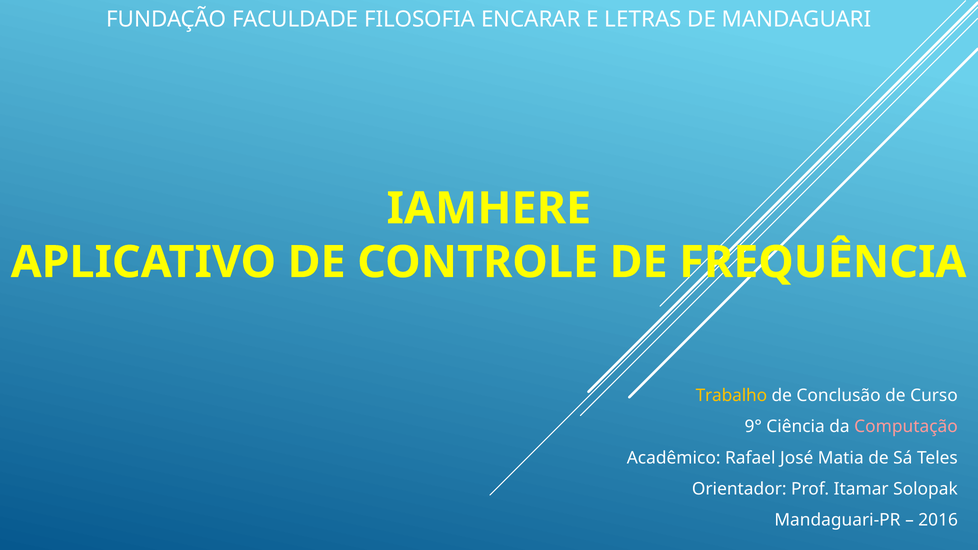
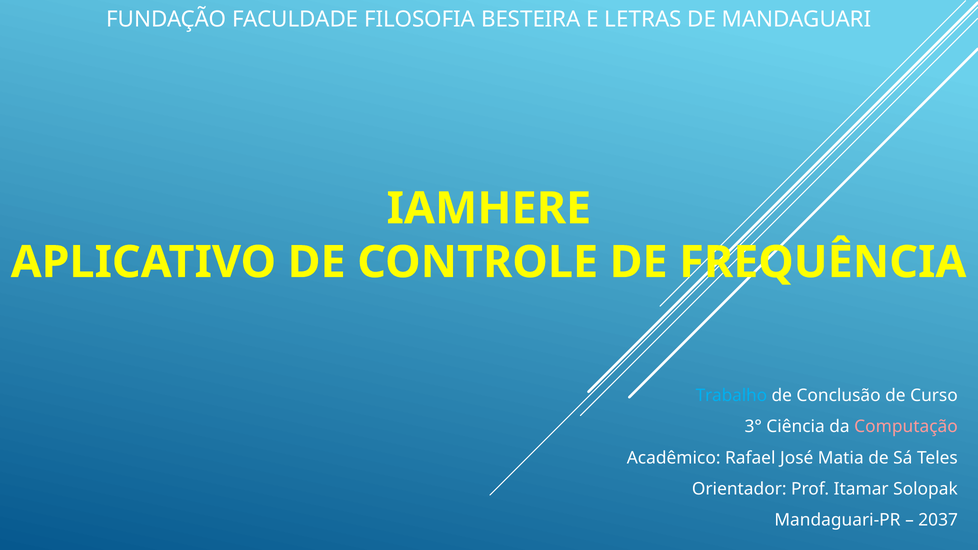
ENCARAR: ENCARAR -> BESTEIRA (531, 19)
Trabalho colour: yellow -> light blue (731, 396)
9°: 9° -> 3° (753, 427)
2016: 2016 -> 2037 (938, 520)
